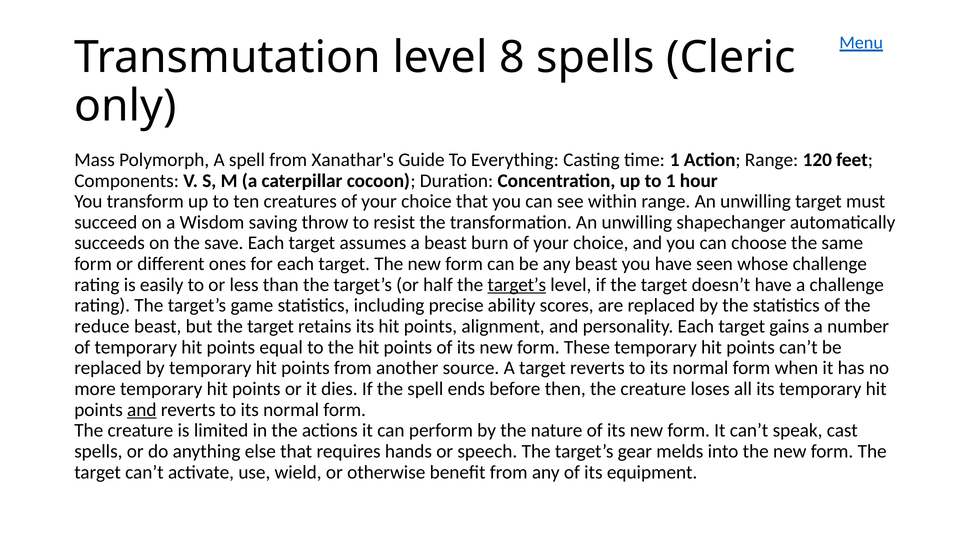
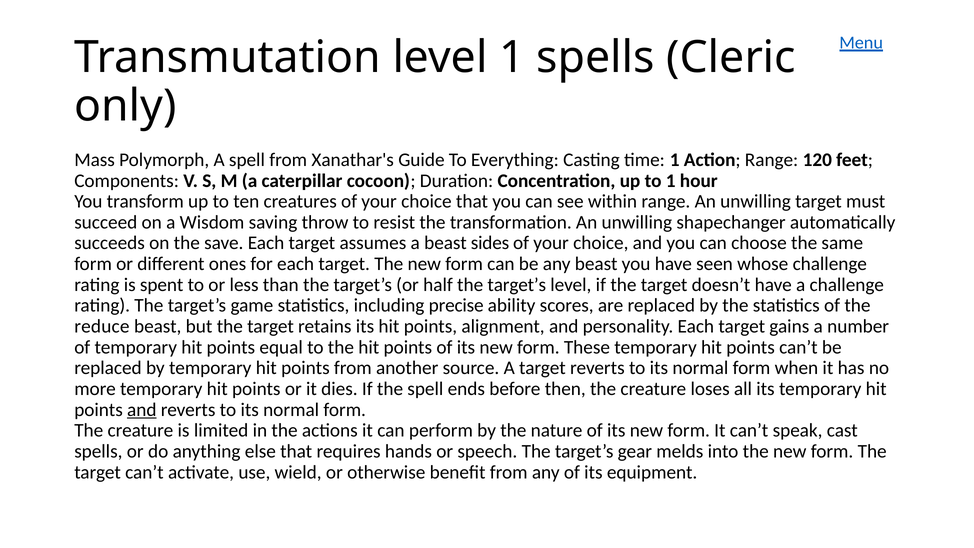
level 8: 8 -> 1 (512, 58)
burn: burn -> sides (490, 243)
easily: easily -> spent (162, 285)
target’s underline: present -> none (517, 285)
